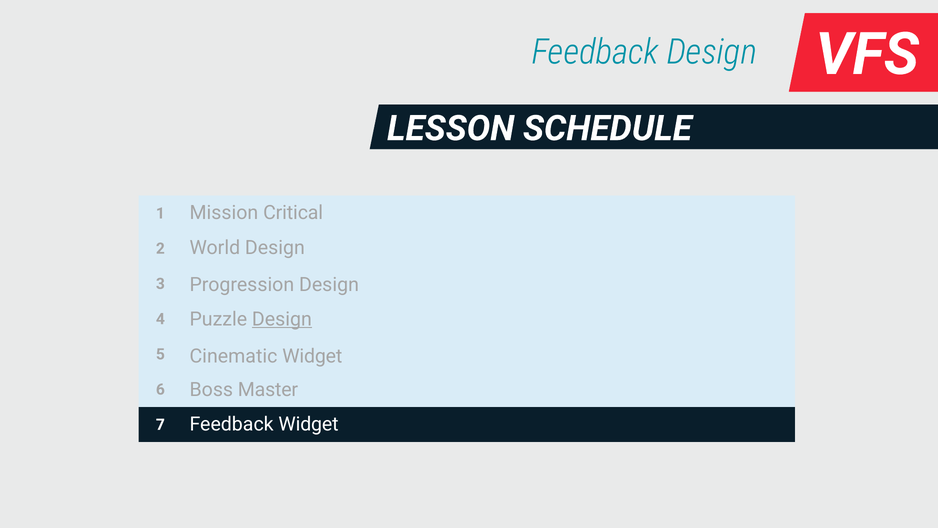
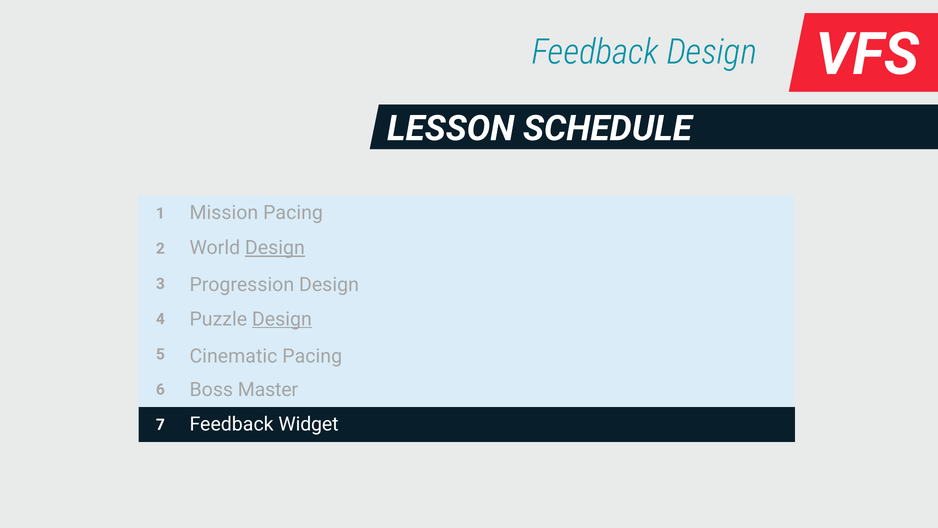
Mission Critical: Critical -> Pacing (293, 213)
Design underline: none -> present (275, 248)
Cinematic Widget: Widget -> Pacing (312, 356)
